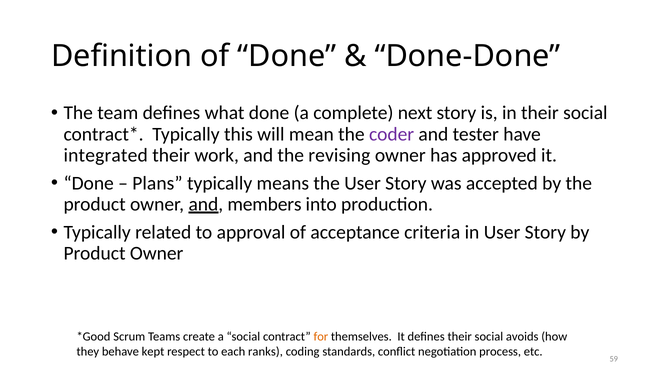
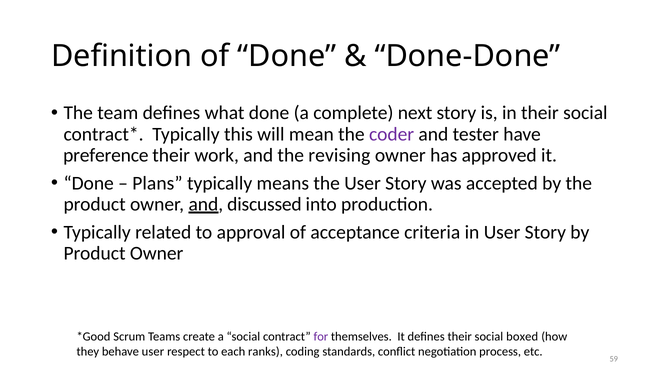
integrated: integrated -> preference (106, 155)
members: members -> discussed (264, 204)
for colour: orange -> purple (321, 337)
avoids: avoids -> boxed (522, 337)
behave kept: kept -> user (153, 352)
